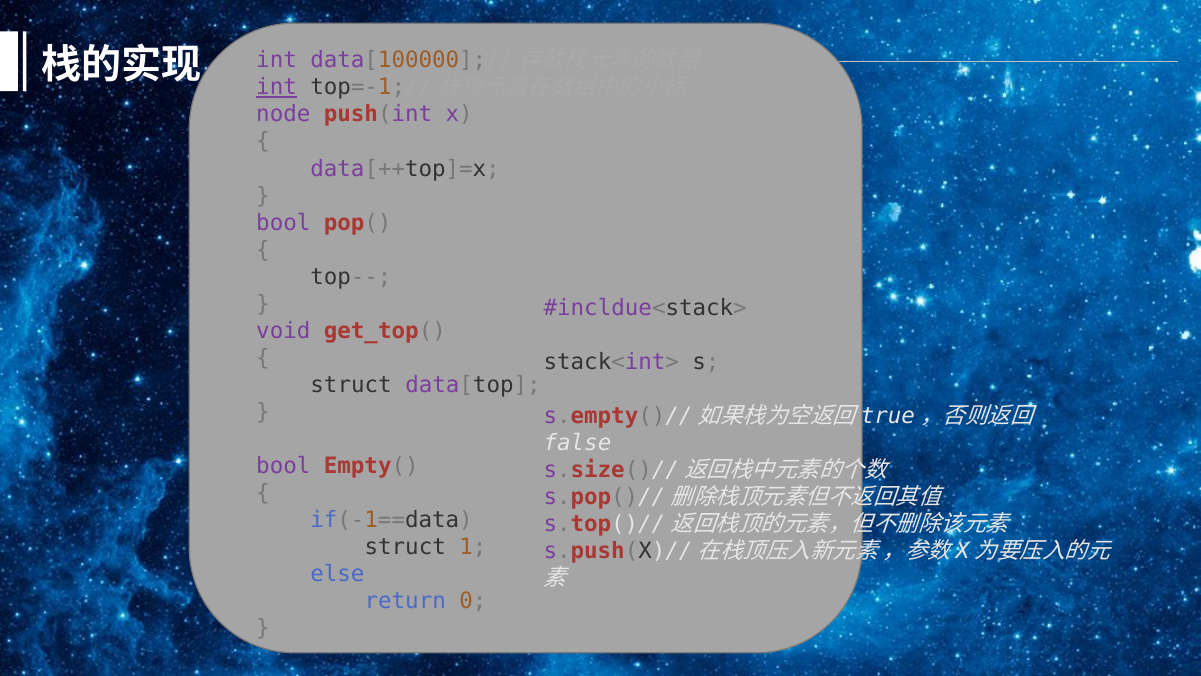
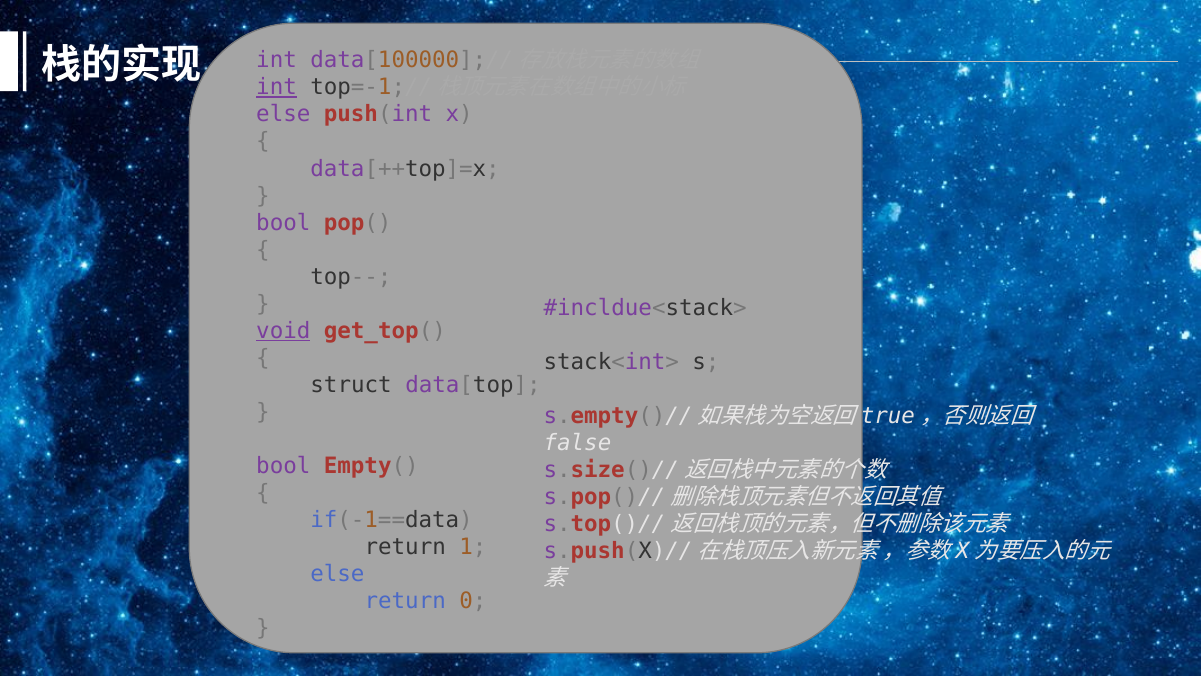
node: node -> else (283, 114)
void underline: none -> present (283, 331)
struct: struct -> return (405, 547)
